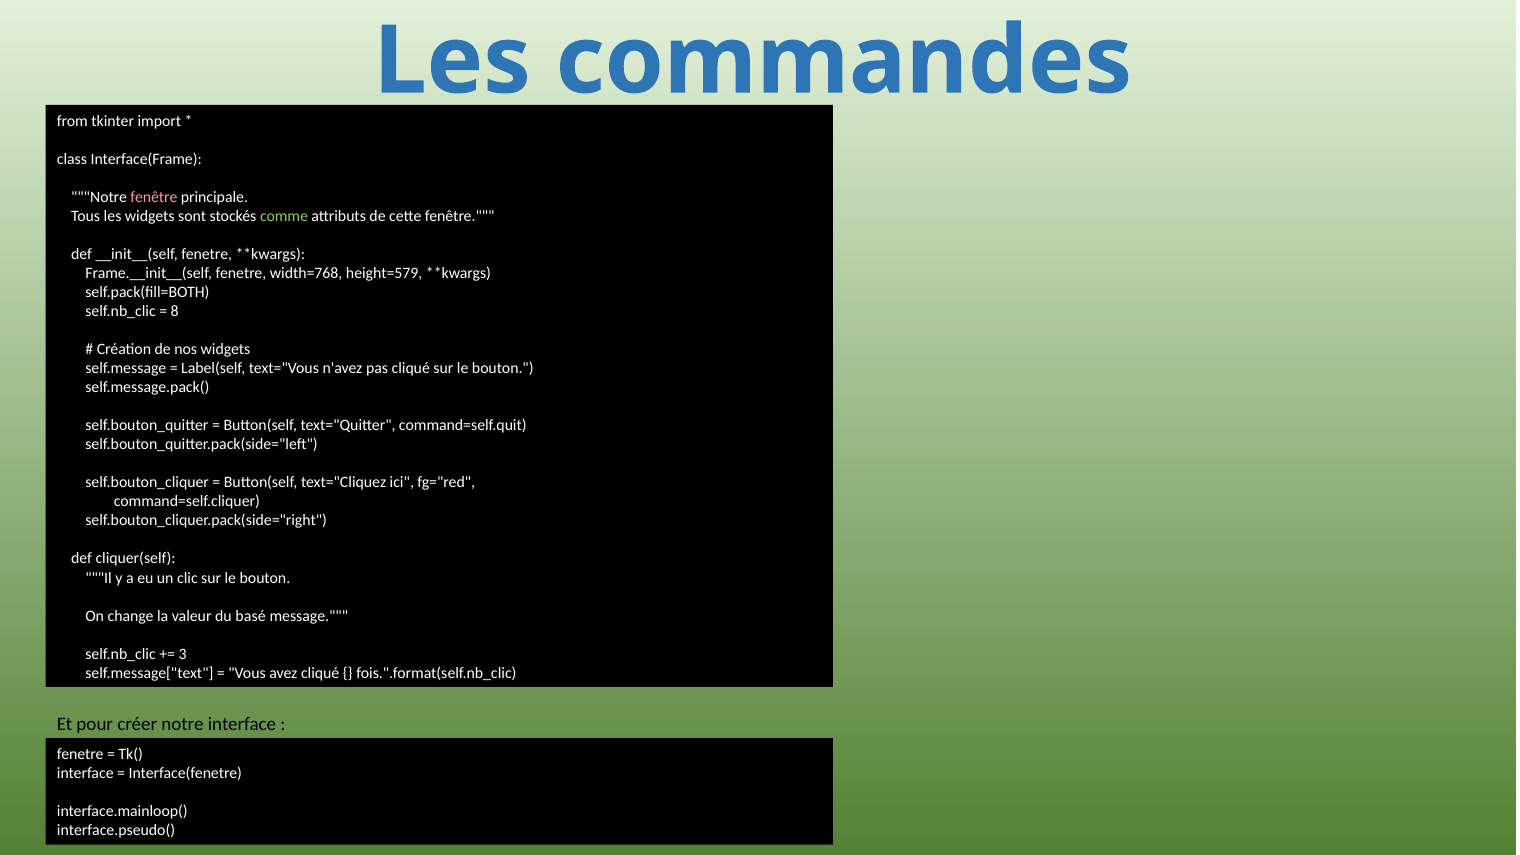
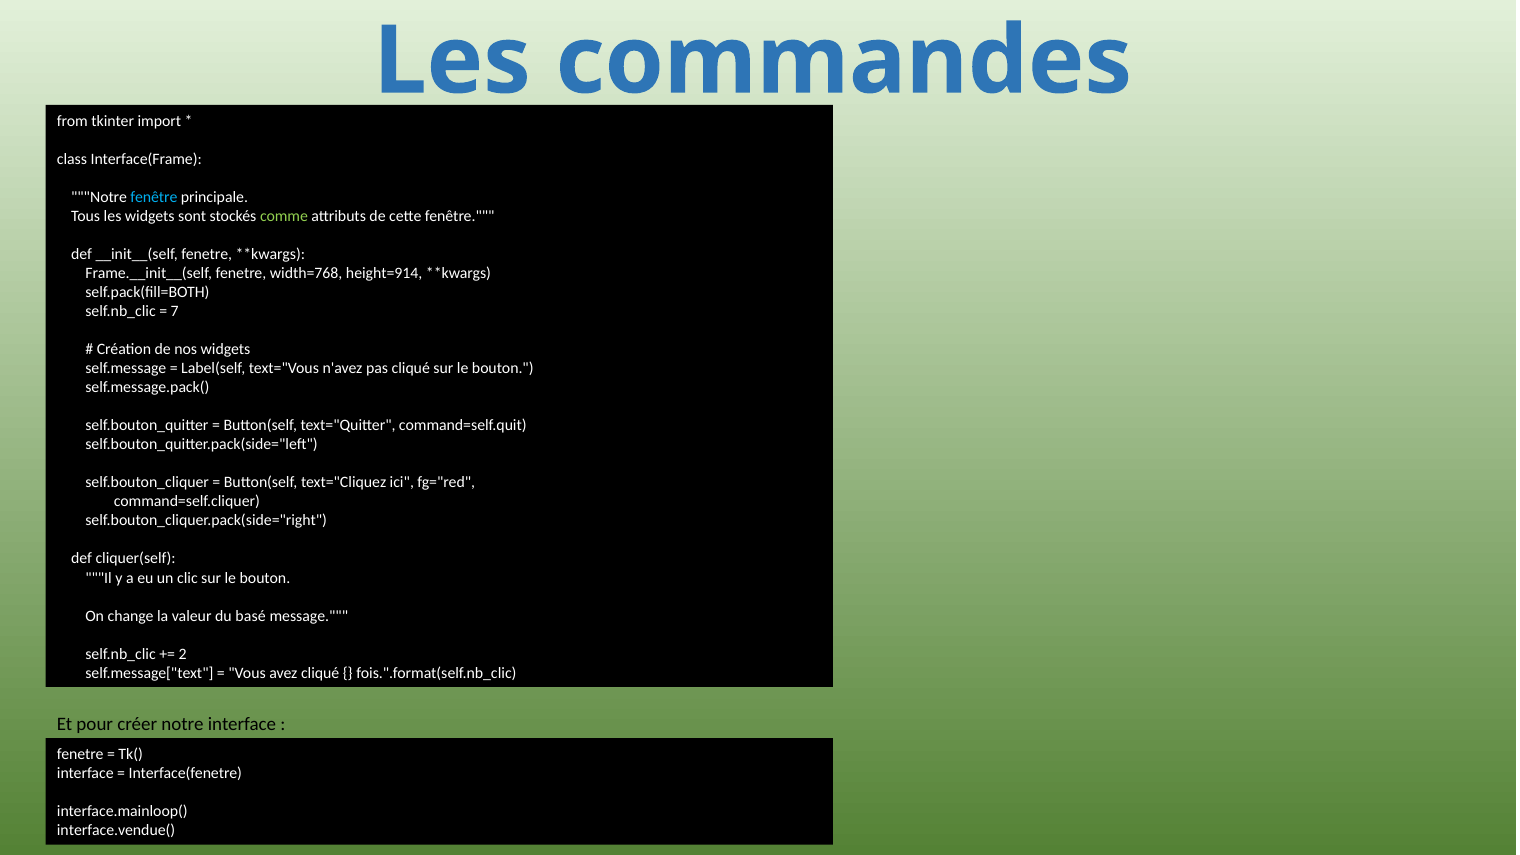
fenêtre colour: pink -> light blue (154, 197)
height=579: height=579 -> height=914 (384, 273)
8: 8 -> 7 (175, 311)
3: 3 -> 2 (183, 654)
interface.pseudo(: interface.pseudo( -> interface.vendue( (116, 831)
